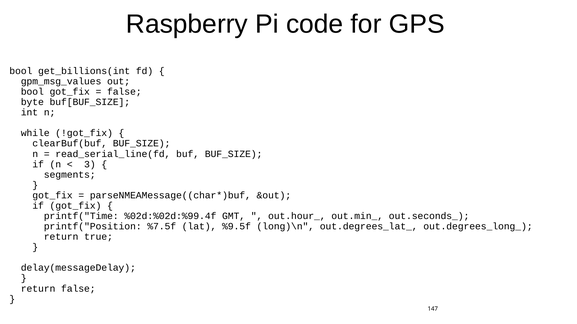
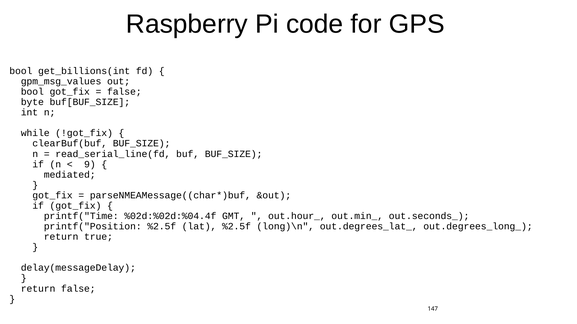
3: 3 -> 9 (90, 164)
segments: segments -> mediated (70, 175)
%02d:%02d:%99.4f: %02d:%02d:%99.4f -> %02d:%02d:%04.4f (170, 216)
printf("Position %7.5f: %7.5f -> %2.5f (162, 227)
lat %9.5f: %9.5f -> %2.5f (237, 227)
